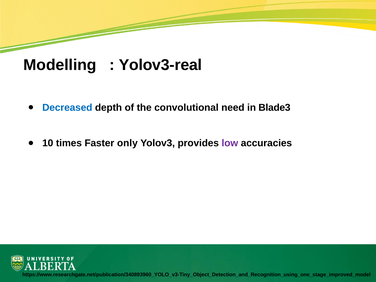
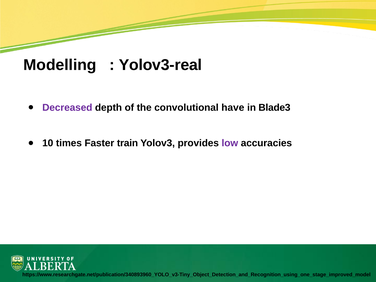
Decreased colour: blue -> purple (67, 107)
need: need -> have (233, 107)
only: only -> train (127, 143)
